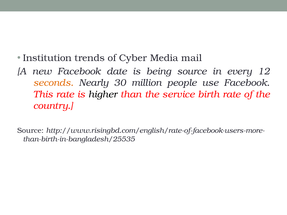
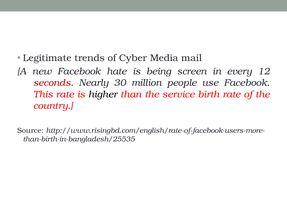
Institution: Institution -> Legitimate (47, 58)
date: date -> hate (117, 71)
being source: source -> screen (192, 71)
seconds colour: orange -> red (53, 83)
